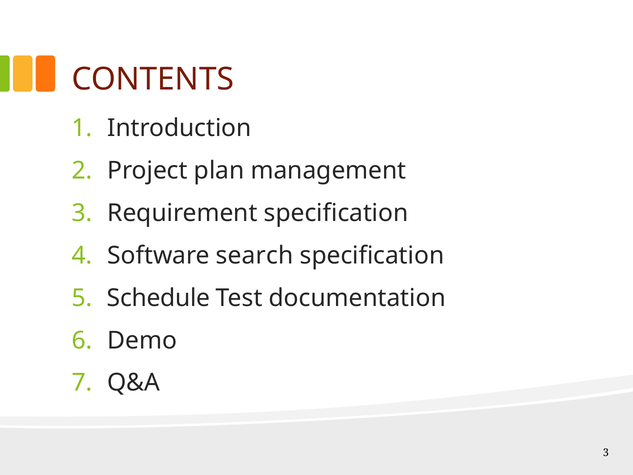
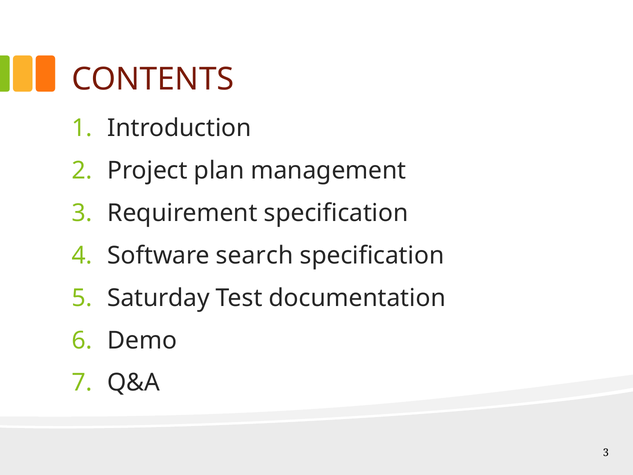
Schedule: Schedule -> Saturday (159, 298)
